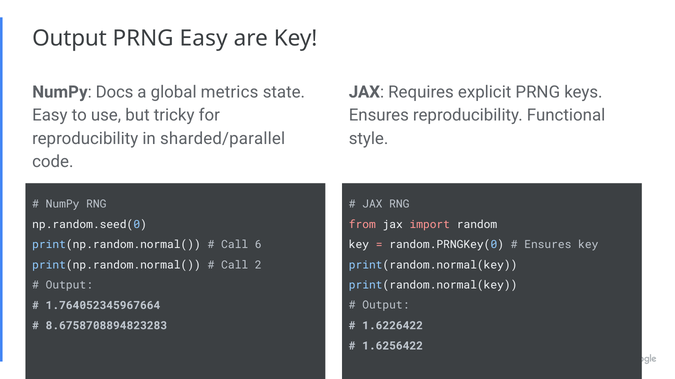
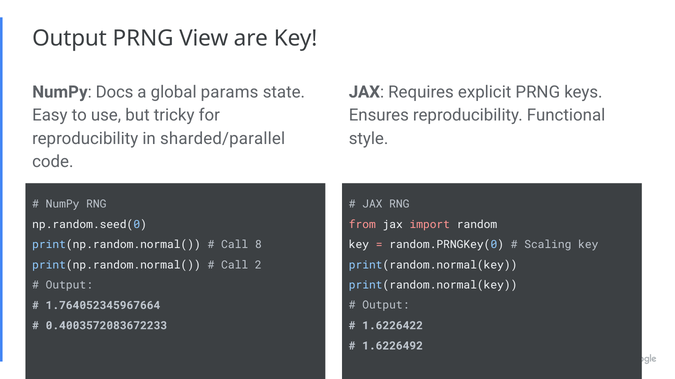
PRNG Easy: Easy -> View (204, 38)
metrics: metrics -> params (230, 92)
6: 6 -> 8 (258, 245)
Ensures: Ensures -> Scaling (548, 245)
8.6758708894823283: 8.6758708894823283 -> 0.4003572083672233 (106, 326)
1.6256422: 1.6256422 -> 1.6226492 (393, 346)
